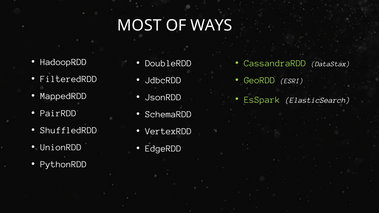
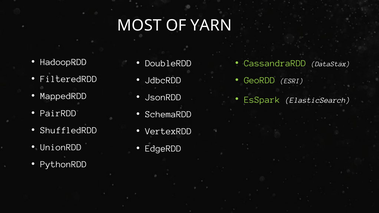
WAYS: WAYS -> YARN (211, 25)
